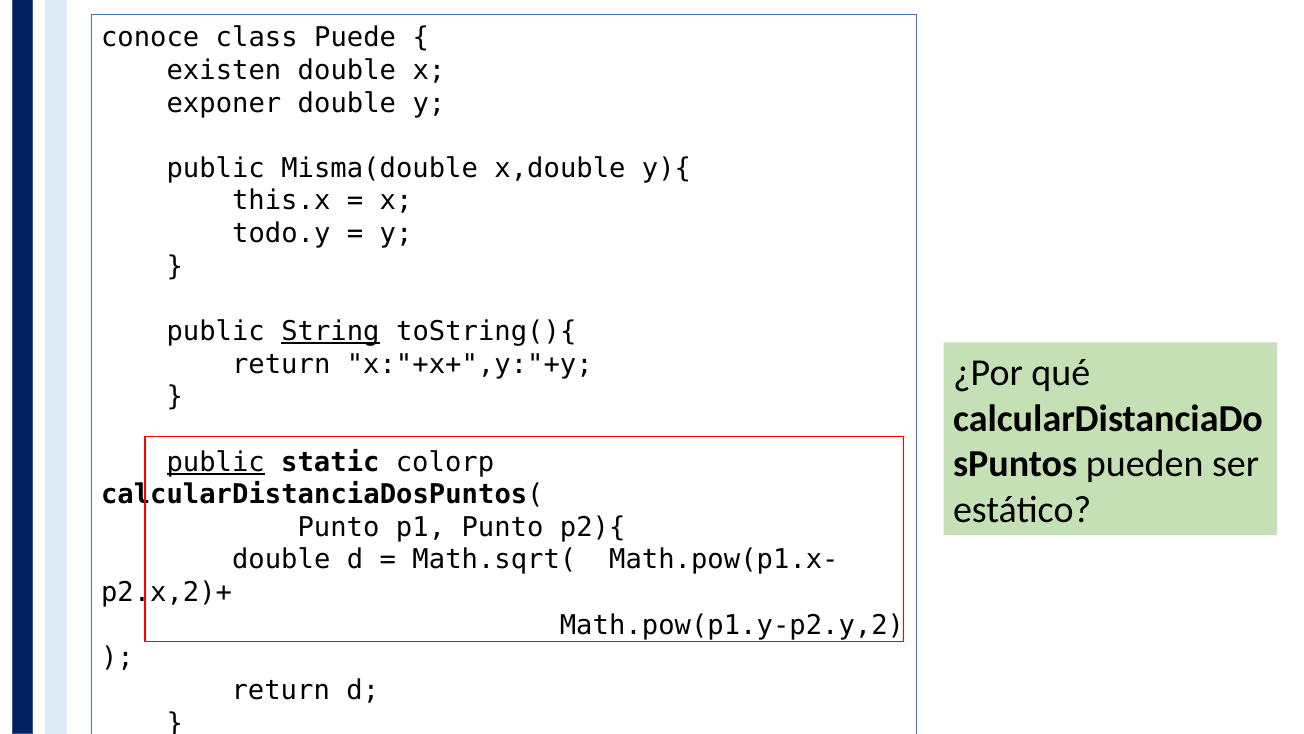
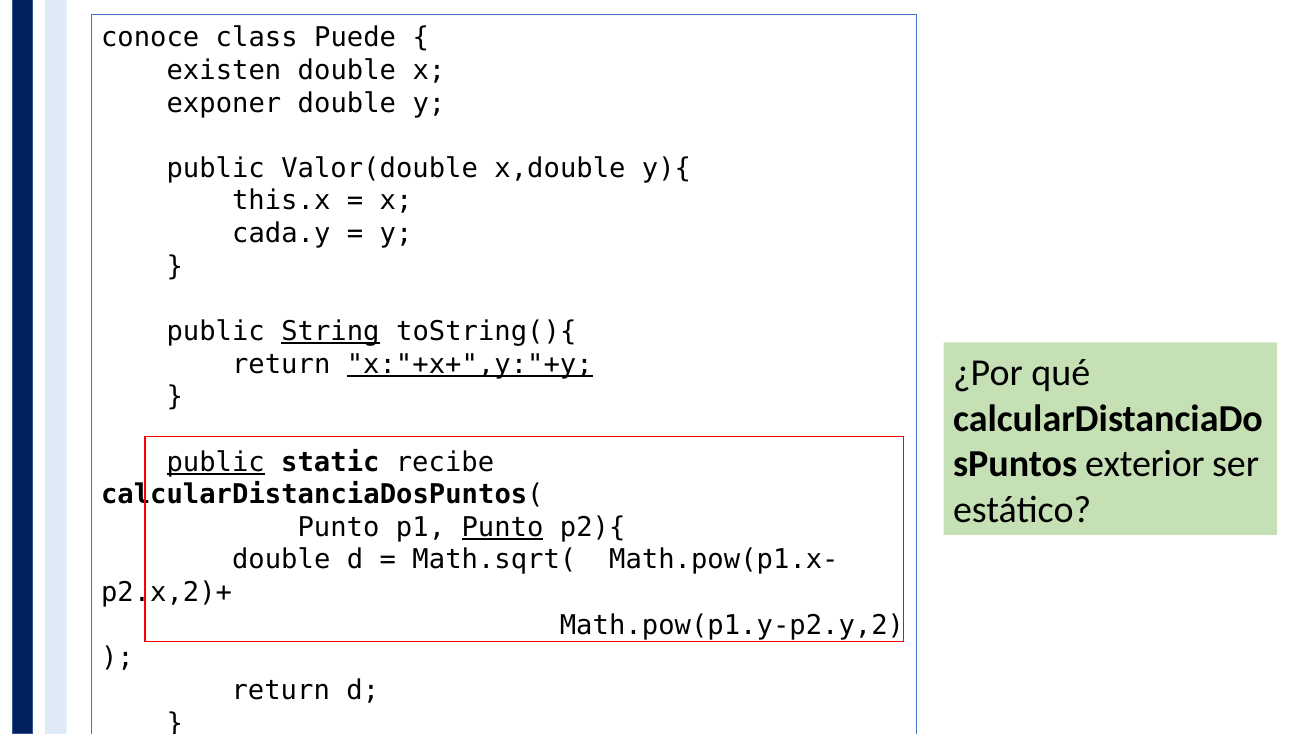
Misma(double: Misma(double -> Valor(double (380, 168)
todo.y: todo.y -> cada.y (281, 233)
x:"+x+",y:"+y underline: none -> present (470, 364)
pueden: pueden -> exterior (1145, 464)
colorp: colorp -> recibe (445, 462)
Punto underline: none -> present (502, 527)
